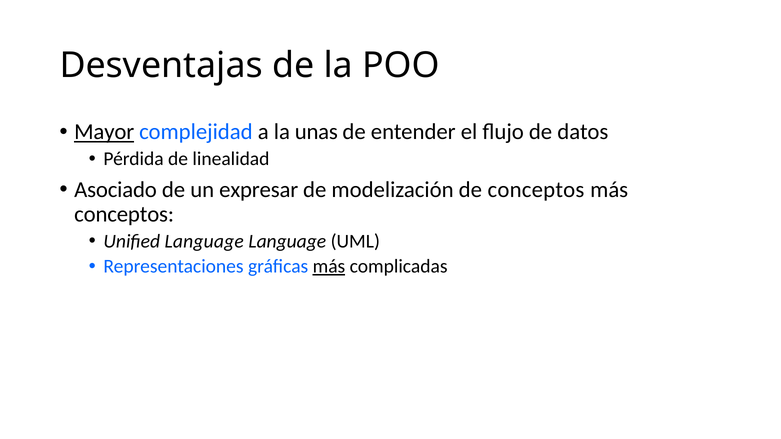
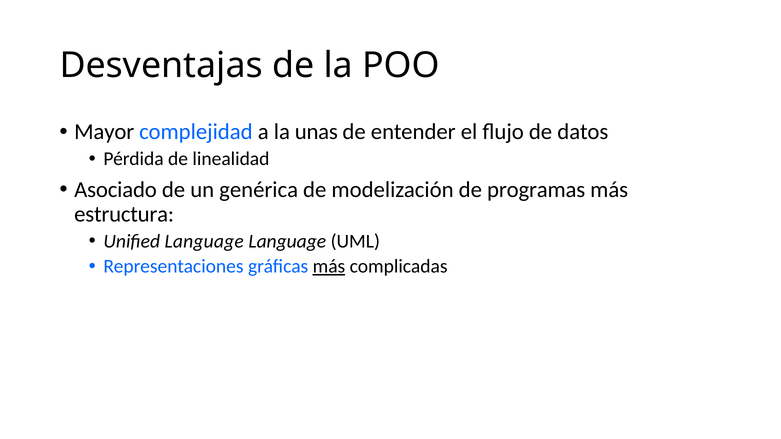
Mayor underline: present -> none (104, 132)
expresar: expresar -> genérica (259, 190)
de conceptos: conceptos -> programas (536, 190)
conceptos: conceptos -> estructura (124, 215)
